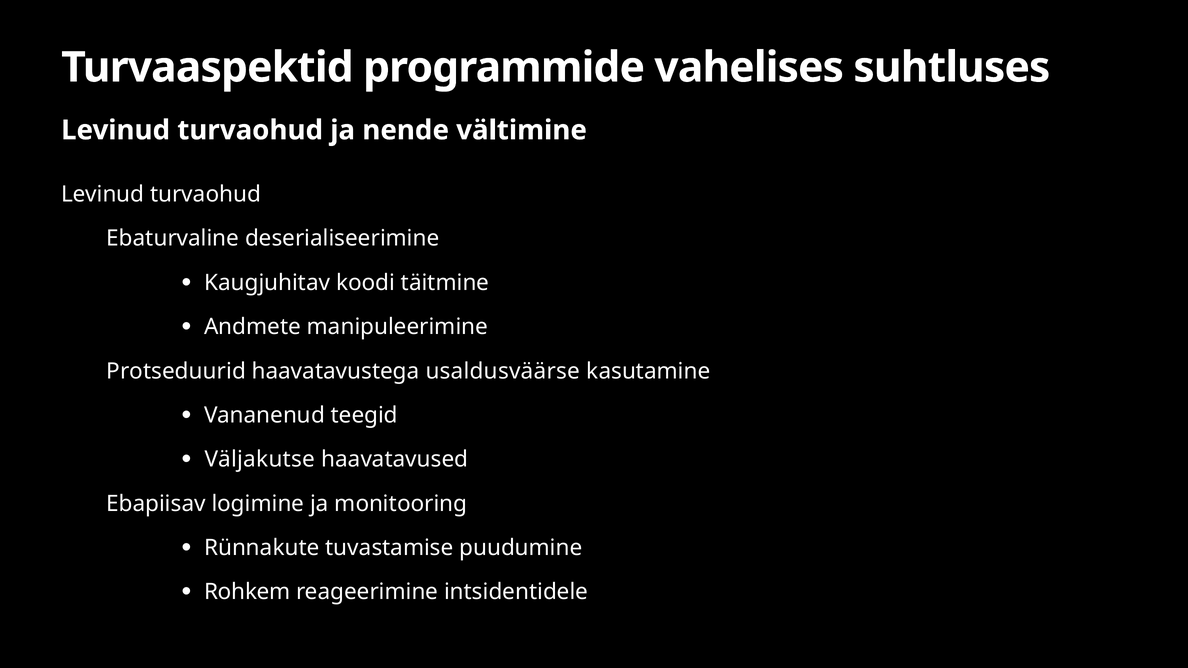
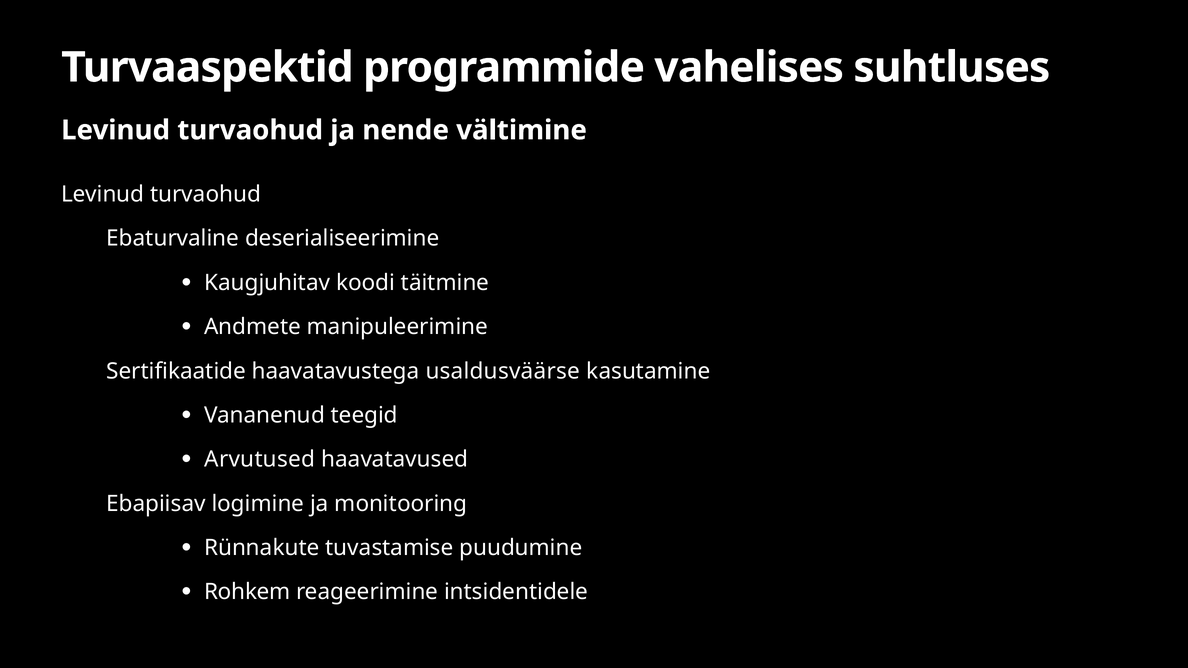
Protseduurid: Protseduurid -> Sertifikaatide (176, 371)
Väljakutse: Väljakutse -> Arvutused (260, 460)
